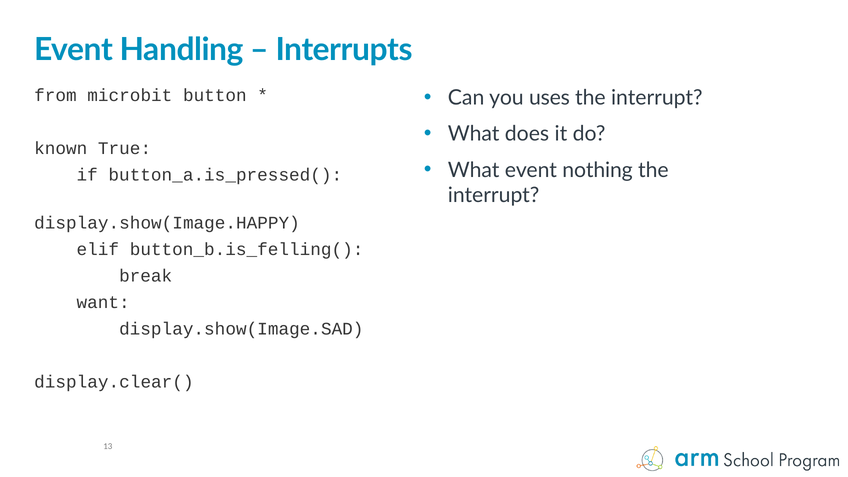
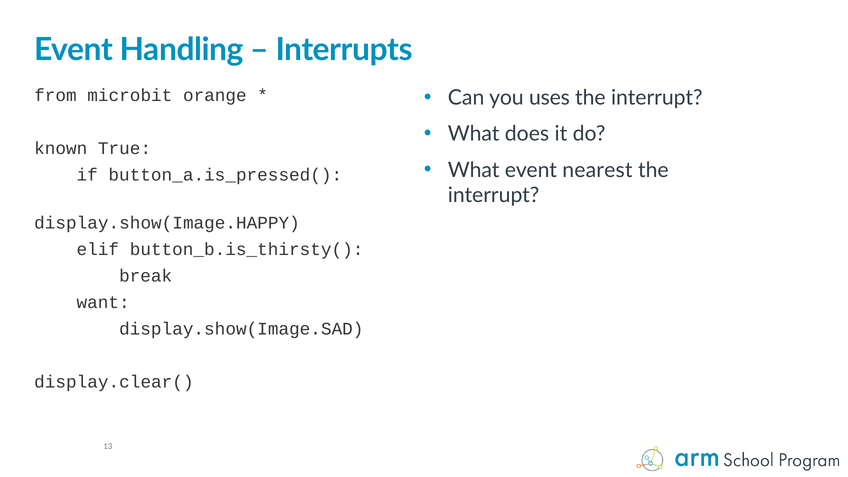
button: button -> orange (215, 96)
nothing: nothing -> nearest (597, 170)
button_b.is_felling(: button_b.is_felling( -> button_b.is_thirsty( (247, 249)
